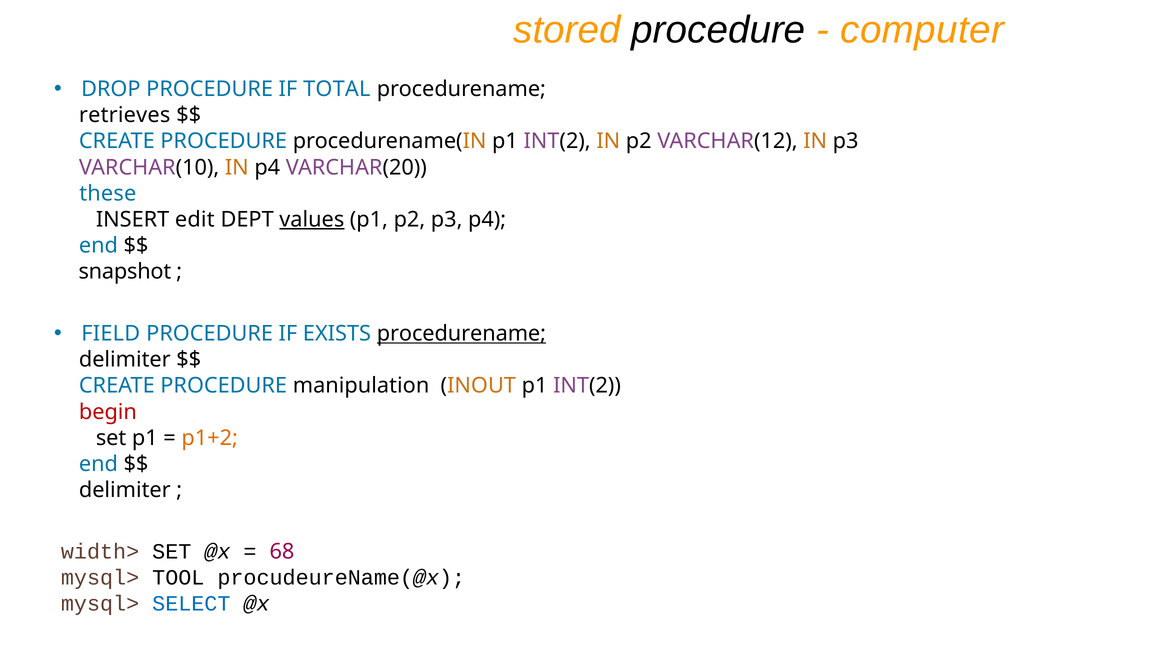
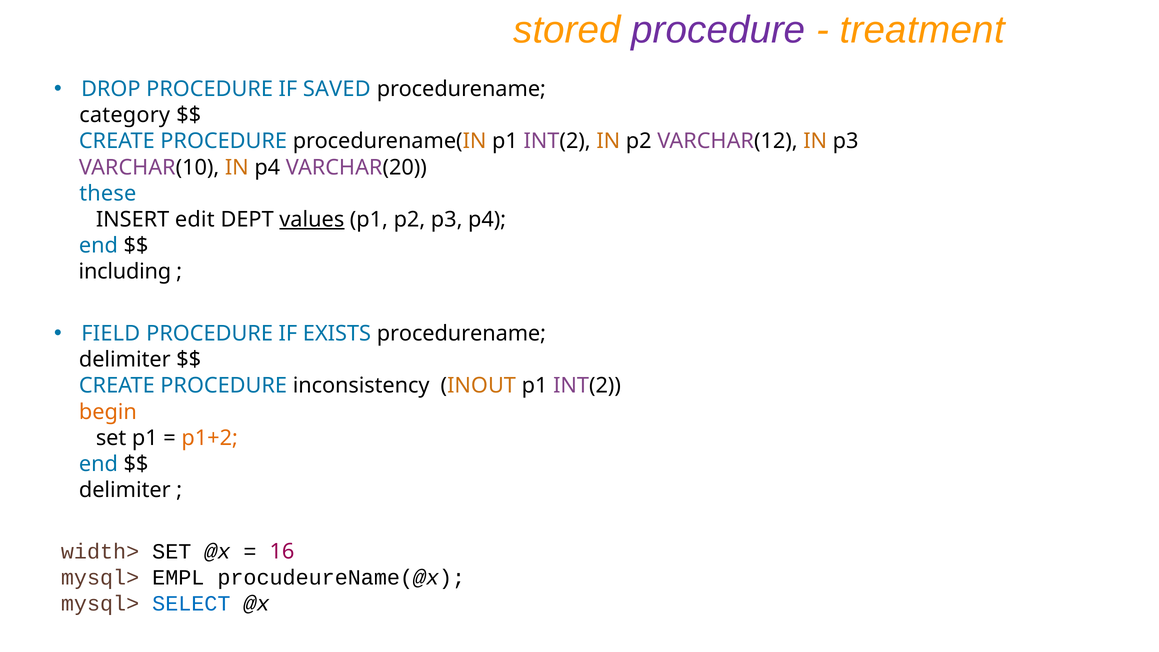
procedure colour: black -> purple (718, 30)
computer: computer -> treatment (922, 30)
TOTAL: TOTAL -> SAVED (337, 89)
retrieves: retrieves -> category (125, 115)
snapshot: snapshot -> including (125, 272)
procedurename underline: present -> none (461, 334)
manipulation: manipulation -> inconsistency (361, 386)
begin colour: red -> orange (108, 412)
68: 68 -> 16 (282, 551)
TOOL: TOOL -> EMPL (178, 577)
